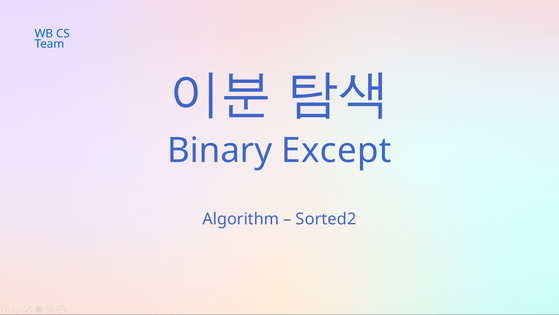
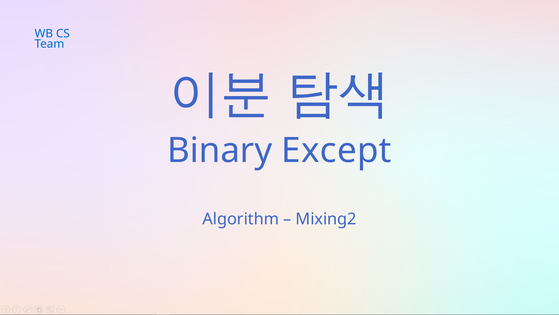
Sorted2: Sorted2 -> Mixing2 (326, 219)
